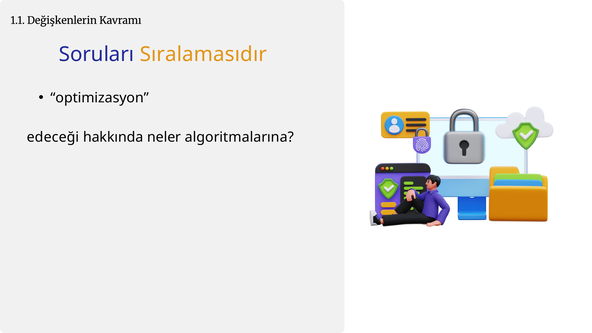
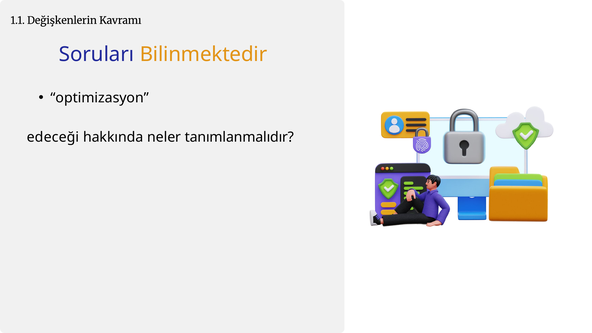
Sıralamasıdır: Sıralamasıdır -> Bilinmektedir (203, 55)
algoritmalarına: algoritmalarına -> tanımlanmalıdır (239, 137)
